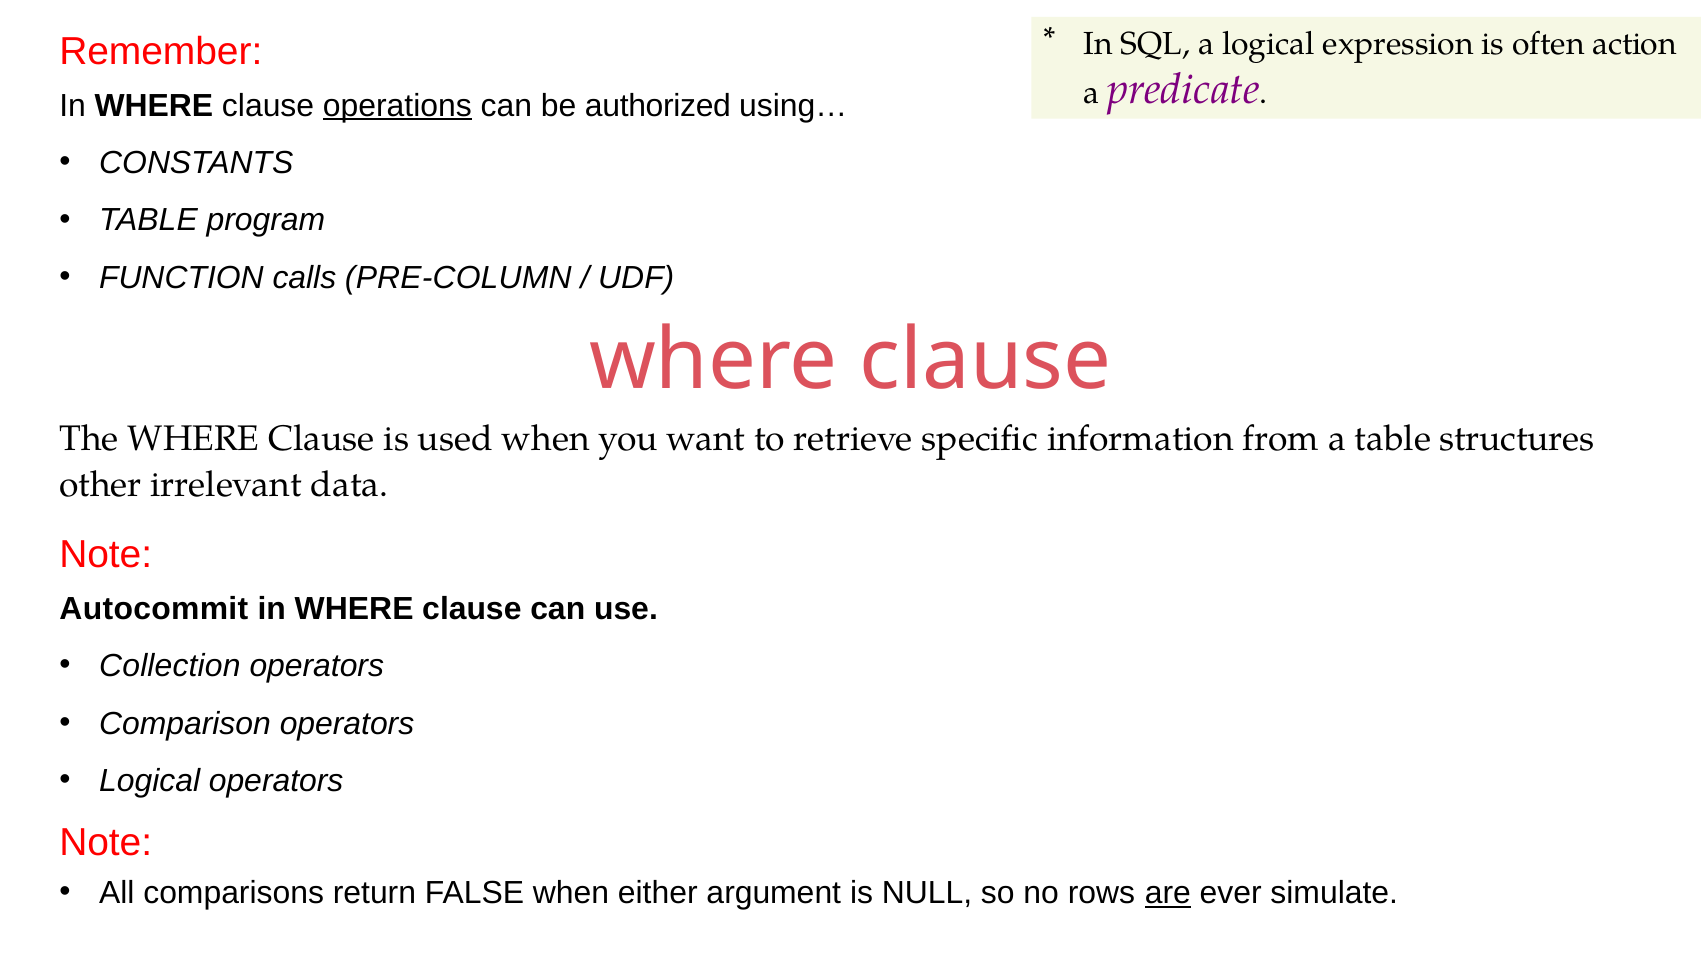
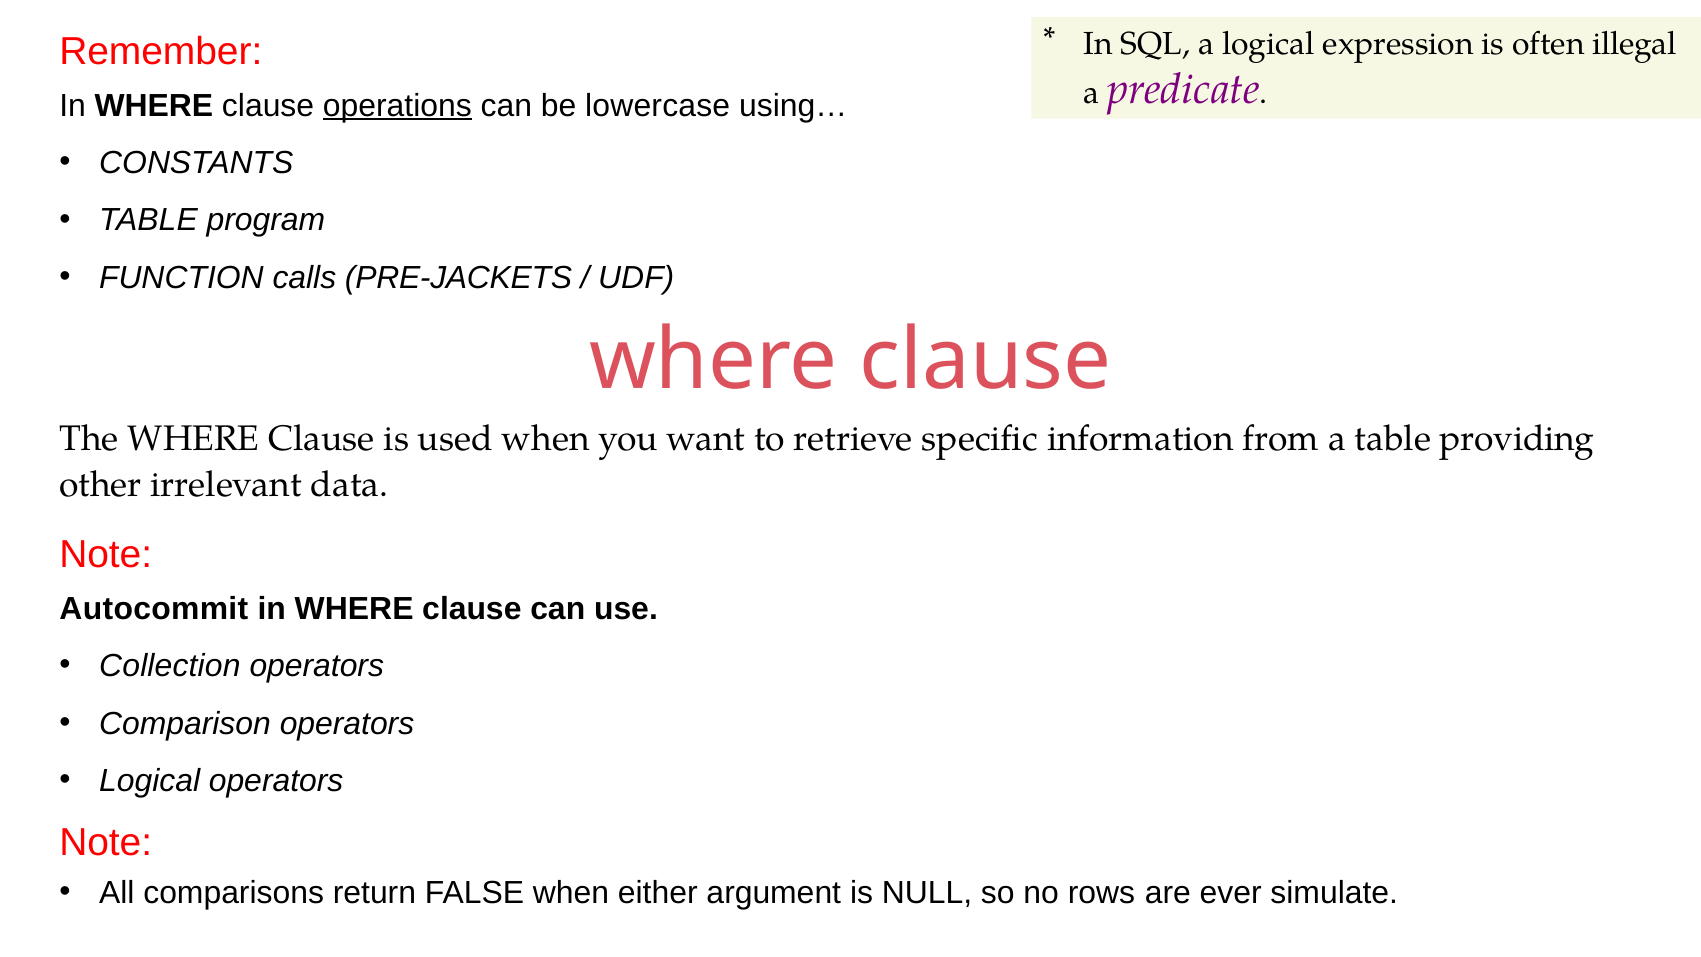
action: action -> illegal (1635, 44)
authorized: authorized -> lowercase (658, 106)
PRE-COLUMN: PRE-COLUMN -> PRE-JACKETS (458, 278)
structures: structures -> providing (1517, 439)
are underline: present -> none (1168, 893)
